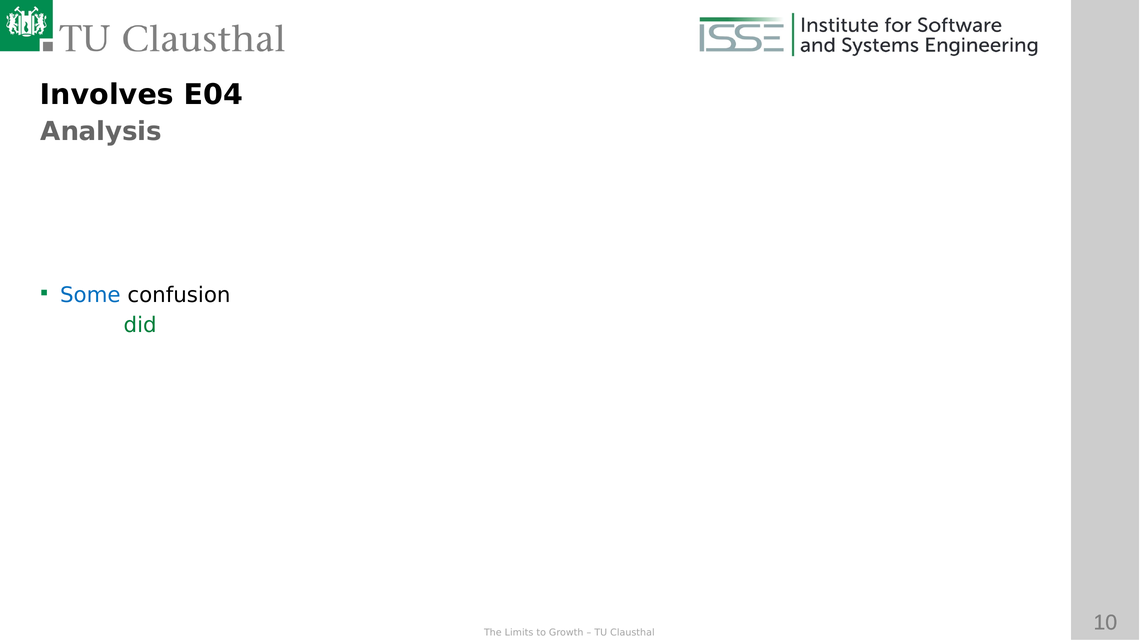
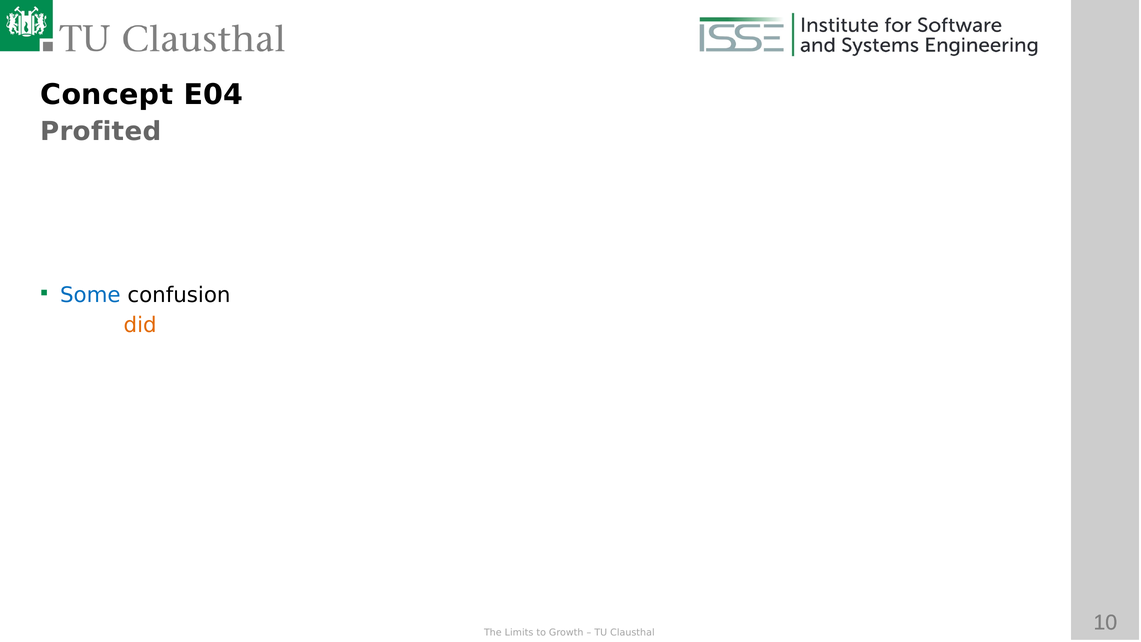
Involves: Involves -> Concept (107, 95)
Analysis: Analysis -> Profited (101, 132)
did colour: green -> orange (140, 325)
